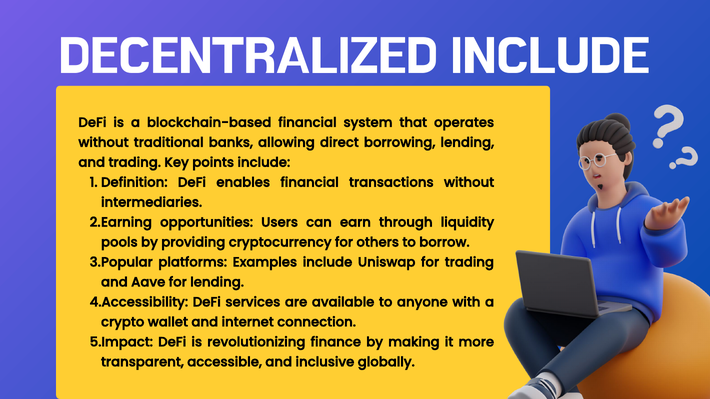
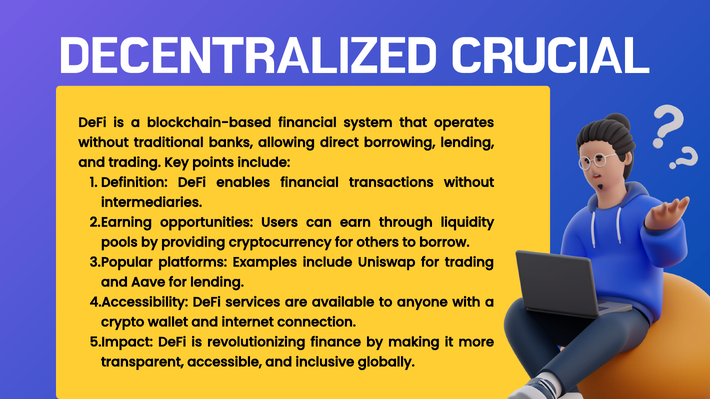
DECENTRALIZED INCLUDE: INCLUDE -> CRUCIAL (551, 55)
